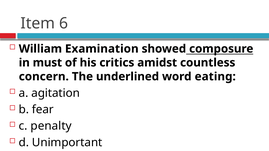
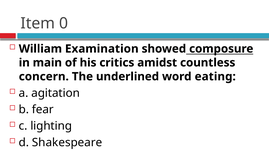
6: 6 -> 0 (64, 23)
must: must -> main (47, 63)
penalty: penalty -> lighting (51, 126)
Unimportant: Unimportant -> Shakespeare (67, 143)
